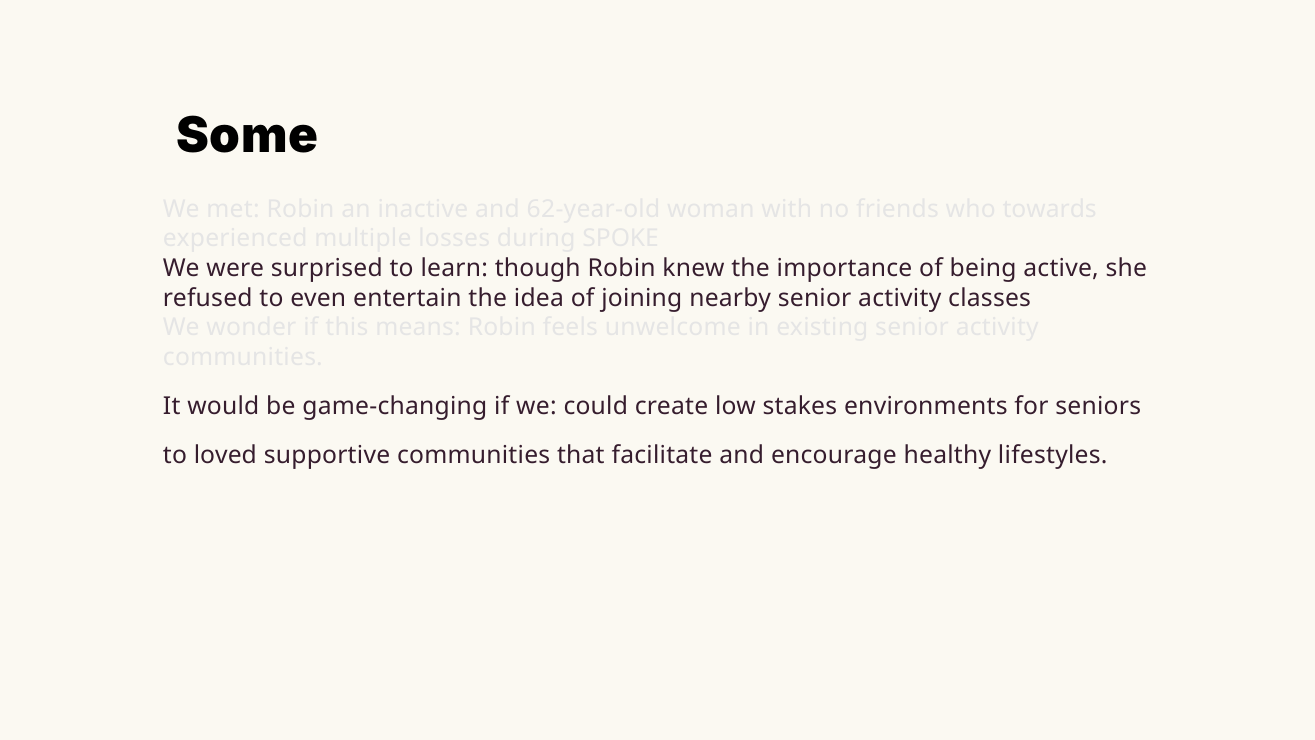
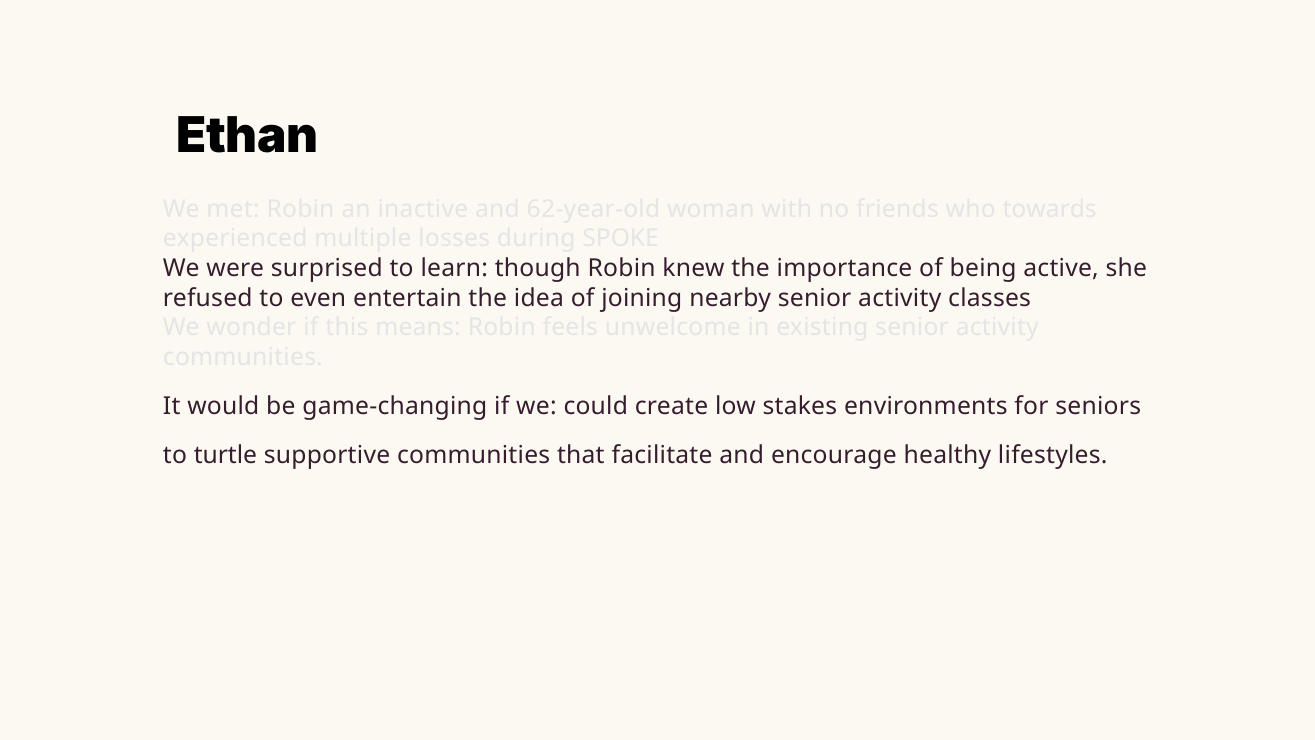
Some: Some -> Ethan (248, 136)
loved: loved -> turtle (225, 456)
